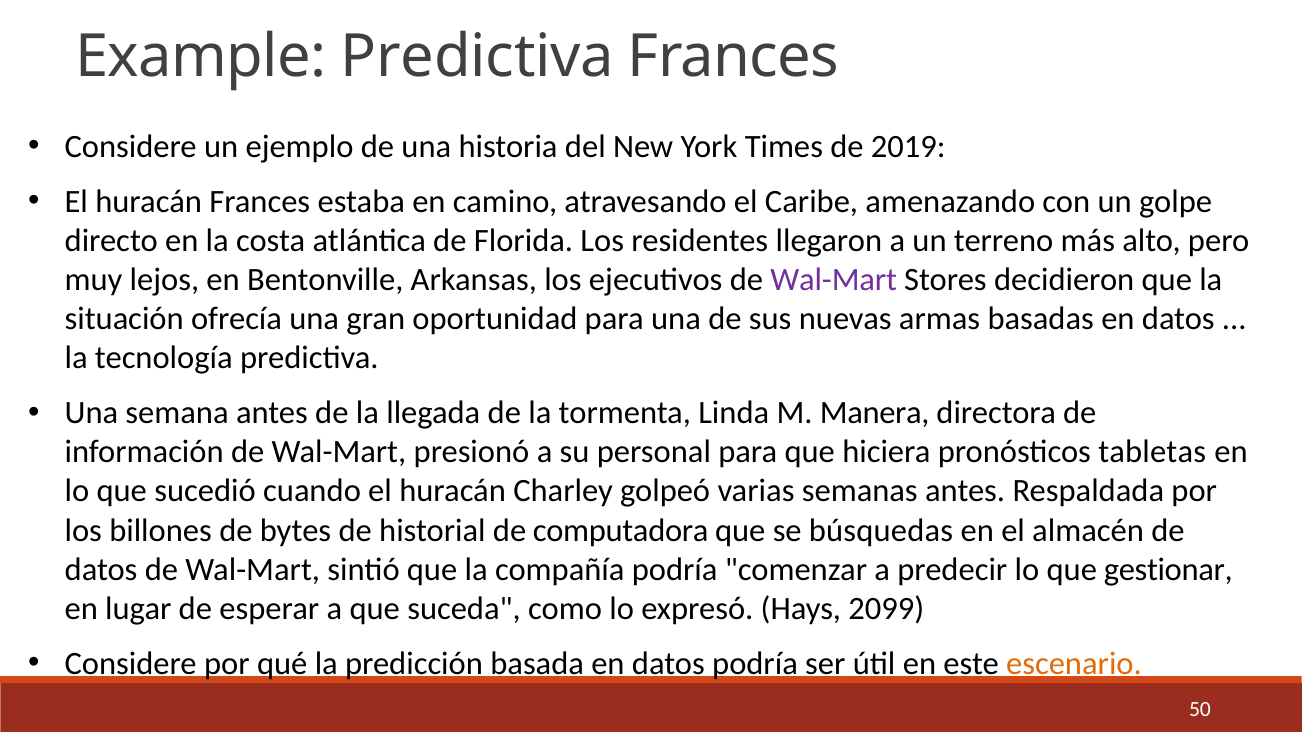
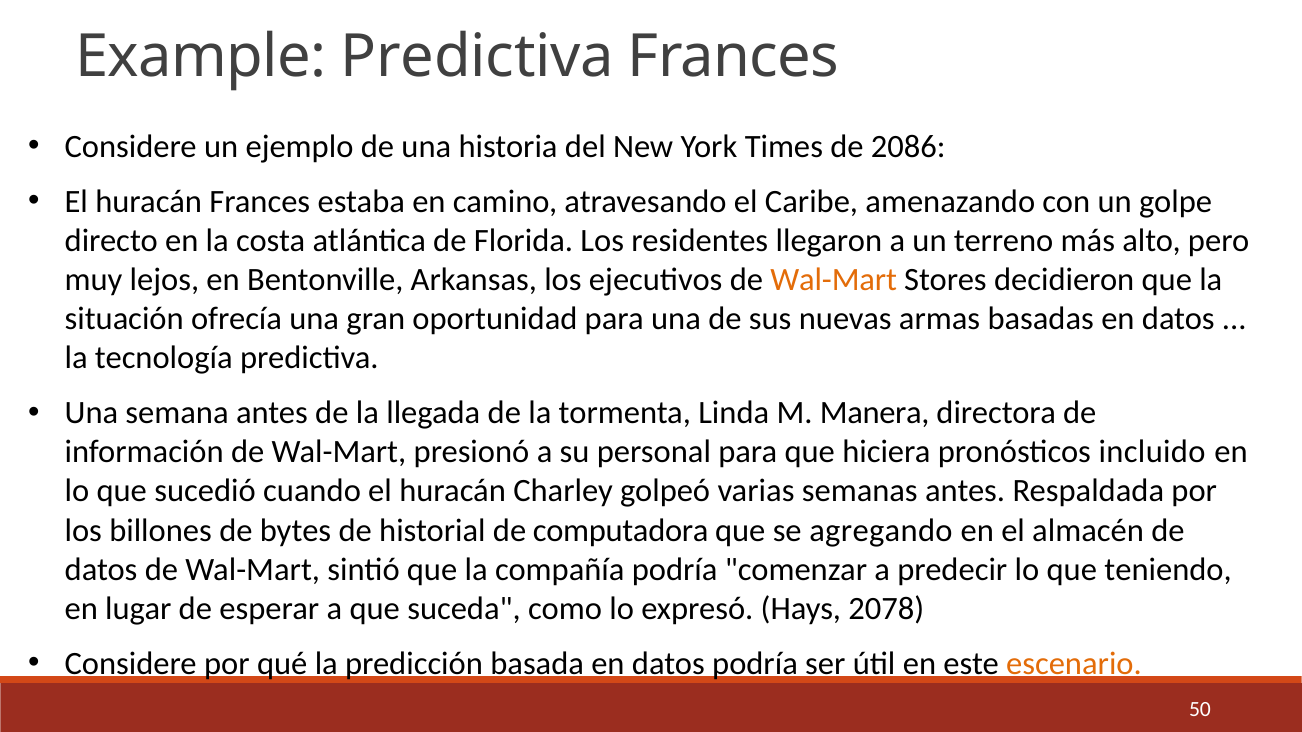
2019: 2019 -> 2086 (908, 146)
Wal-Mart colour: purple -> orange (834, 280)
tabletas: tabletas -> incluido (1152, 452)
búsquedas: búsquedas -> agregando (881, 531)
gestionar: gestionar -> teniendo (1168, 570)
2099: 2099 -> 2078 (886, 609)
